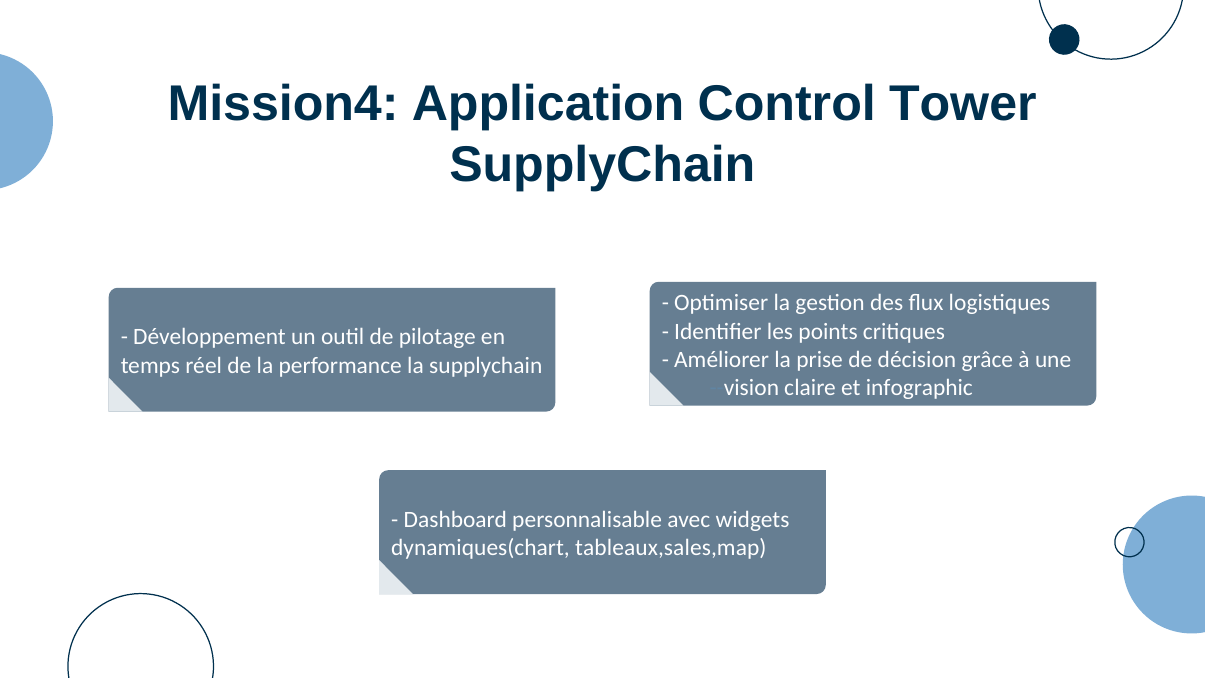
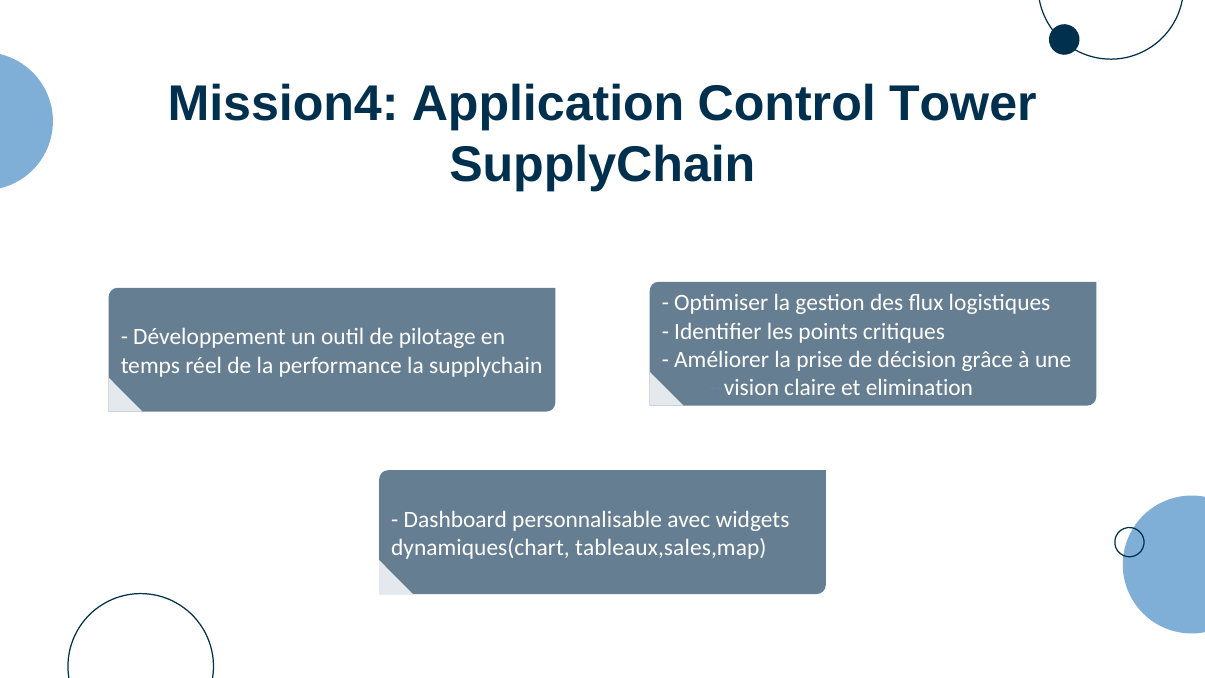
infographic: infographic -> elimination (919, 387)
